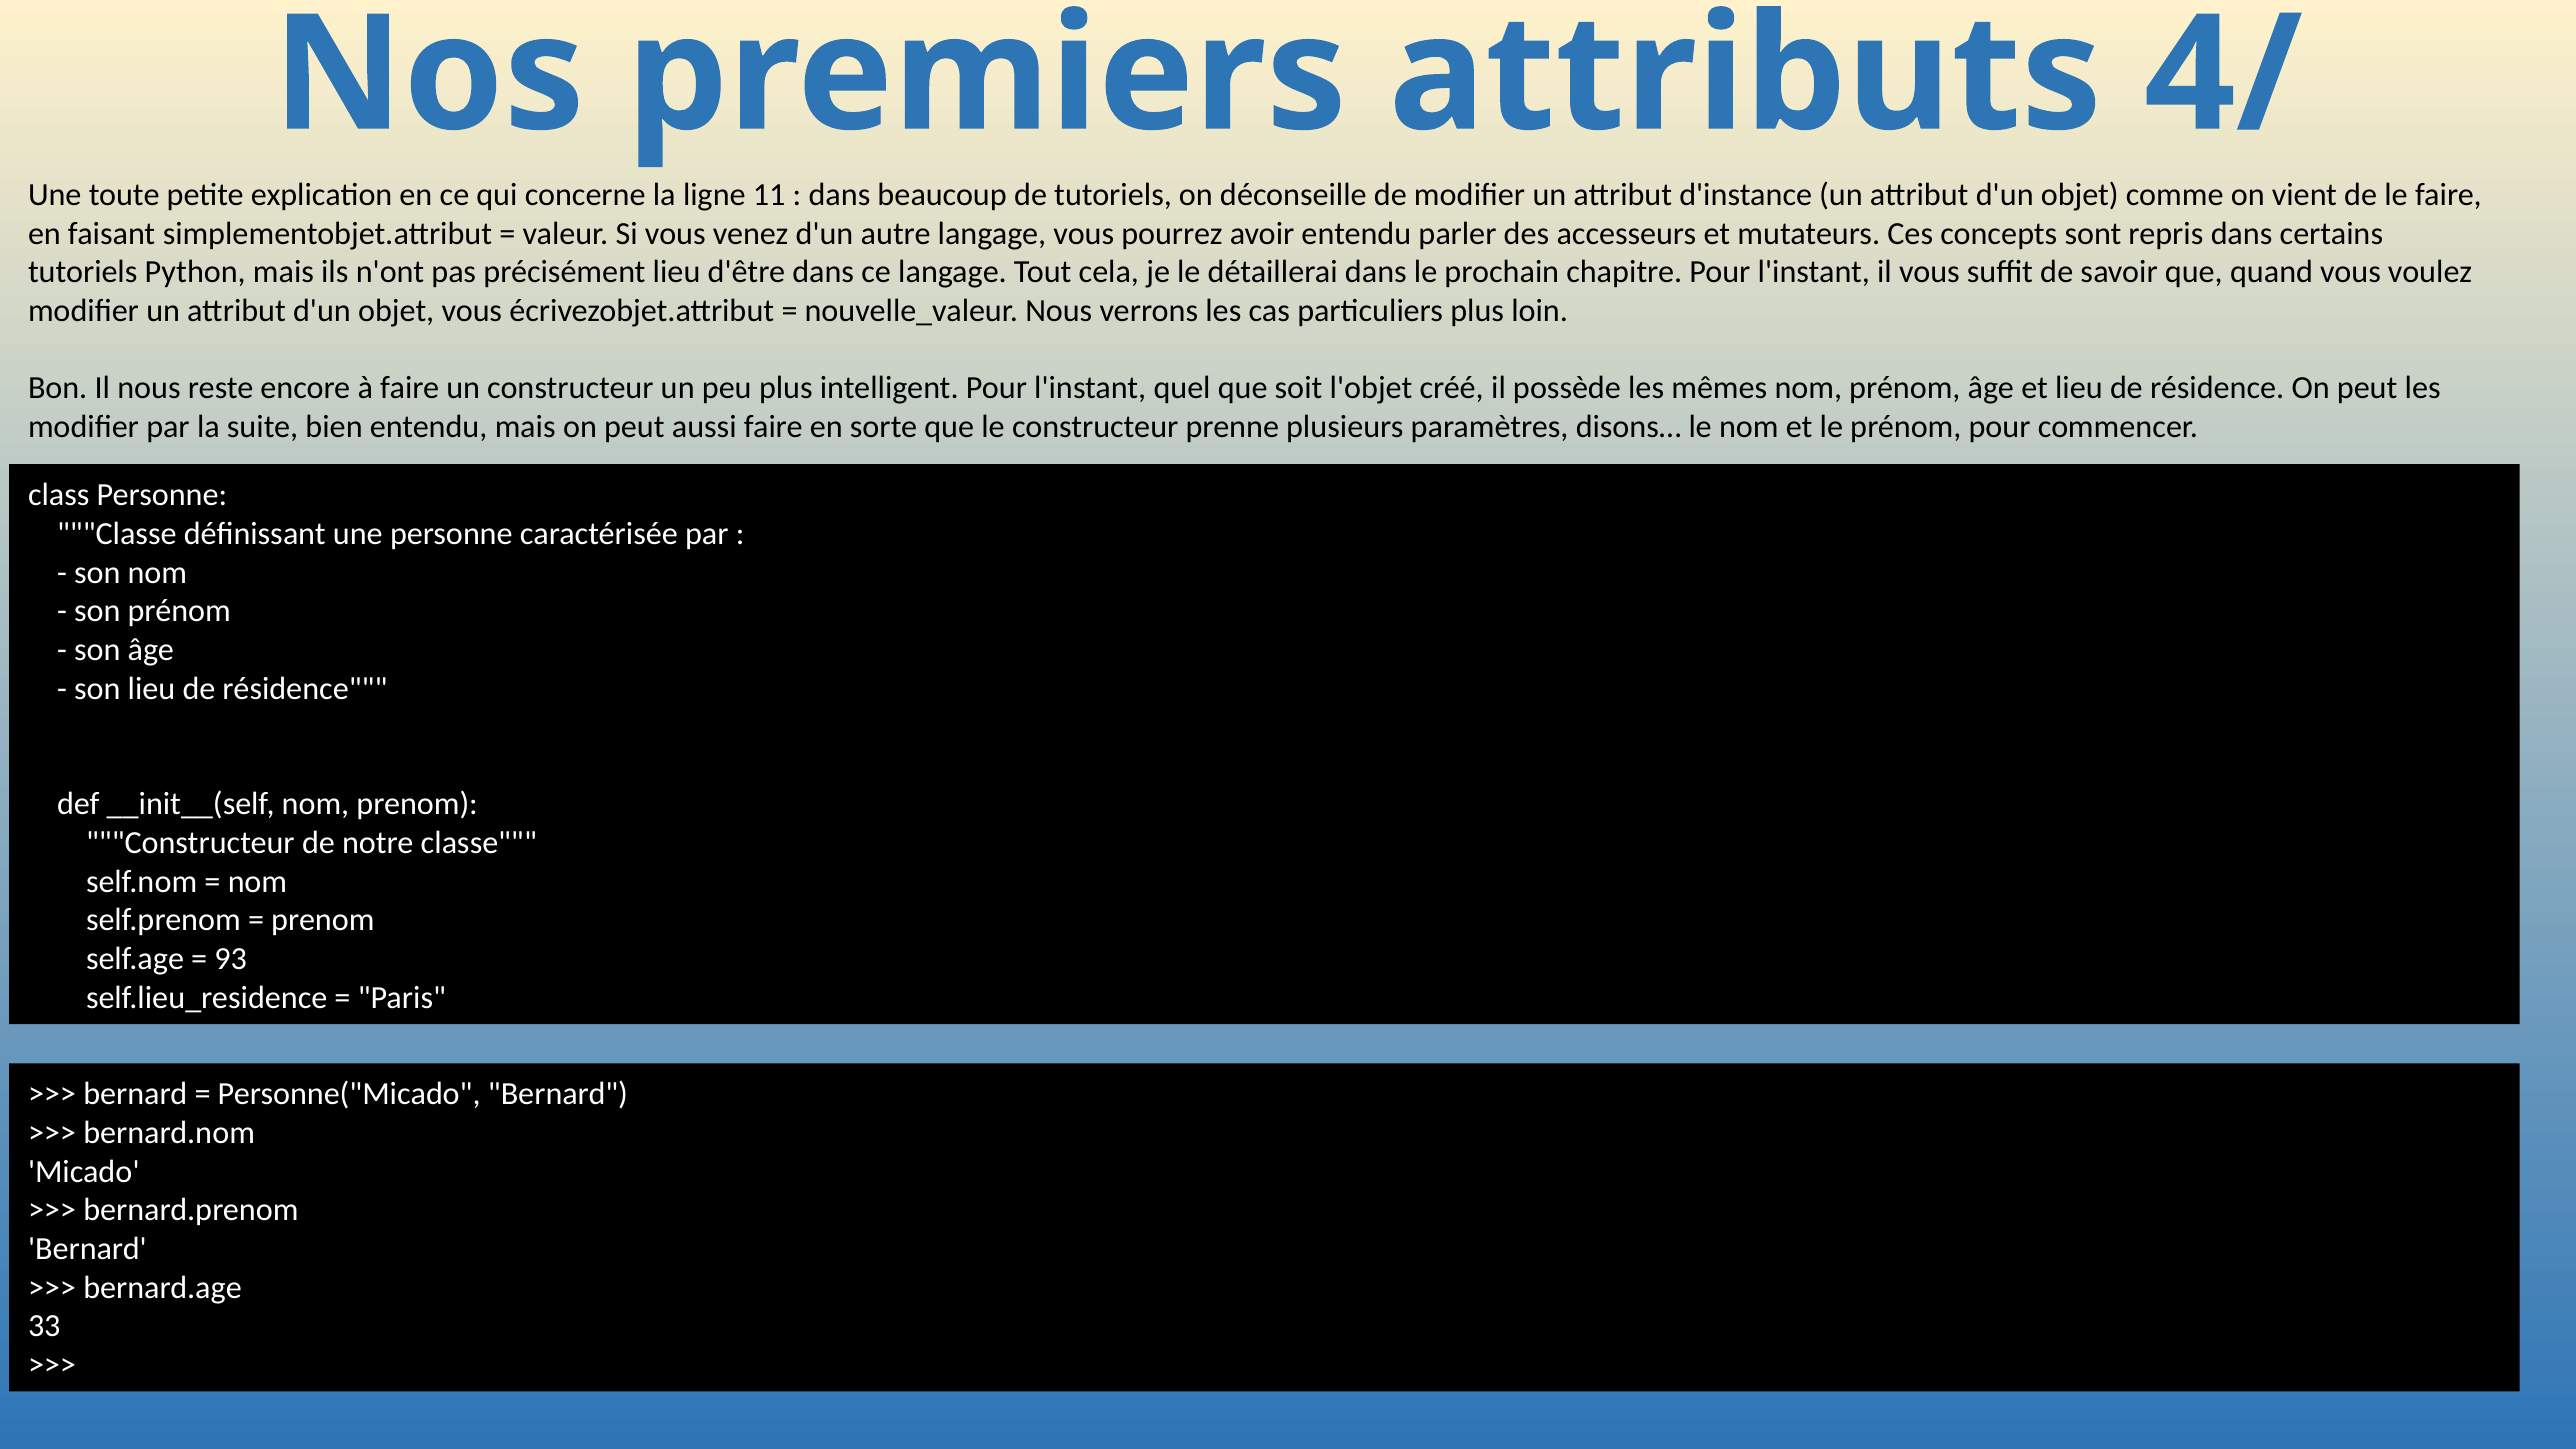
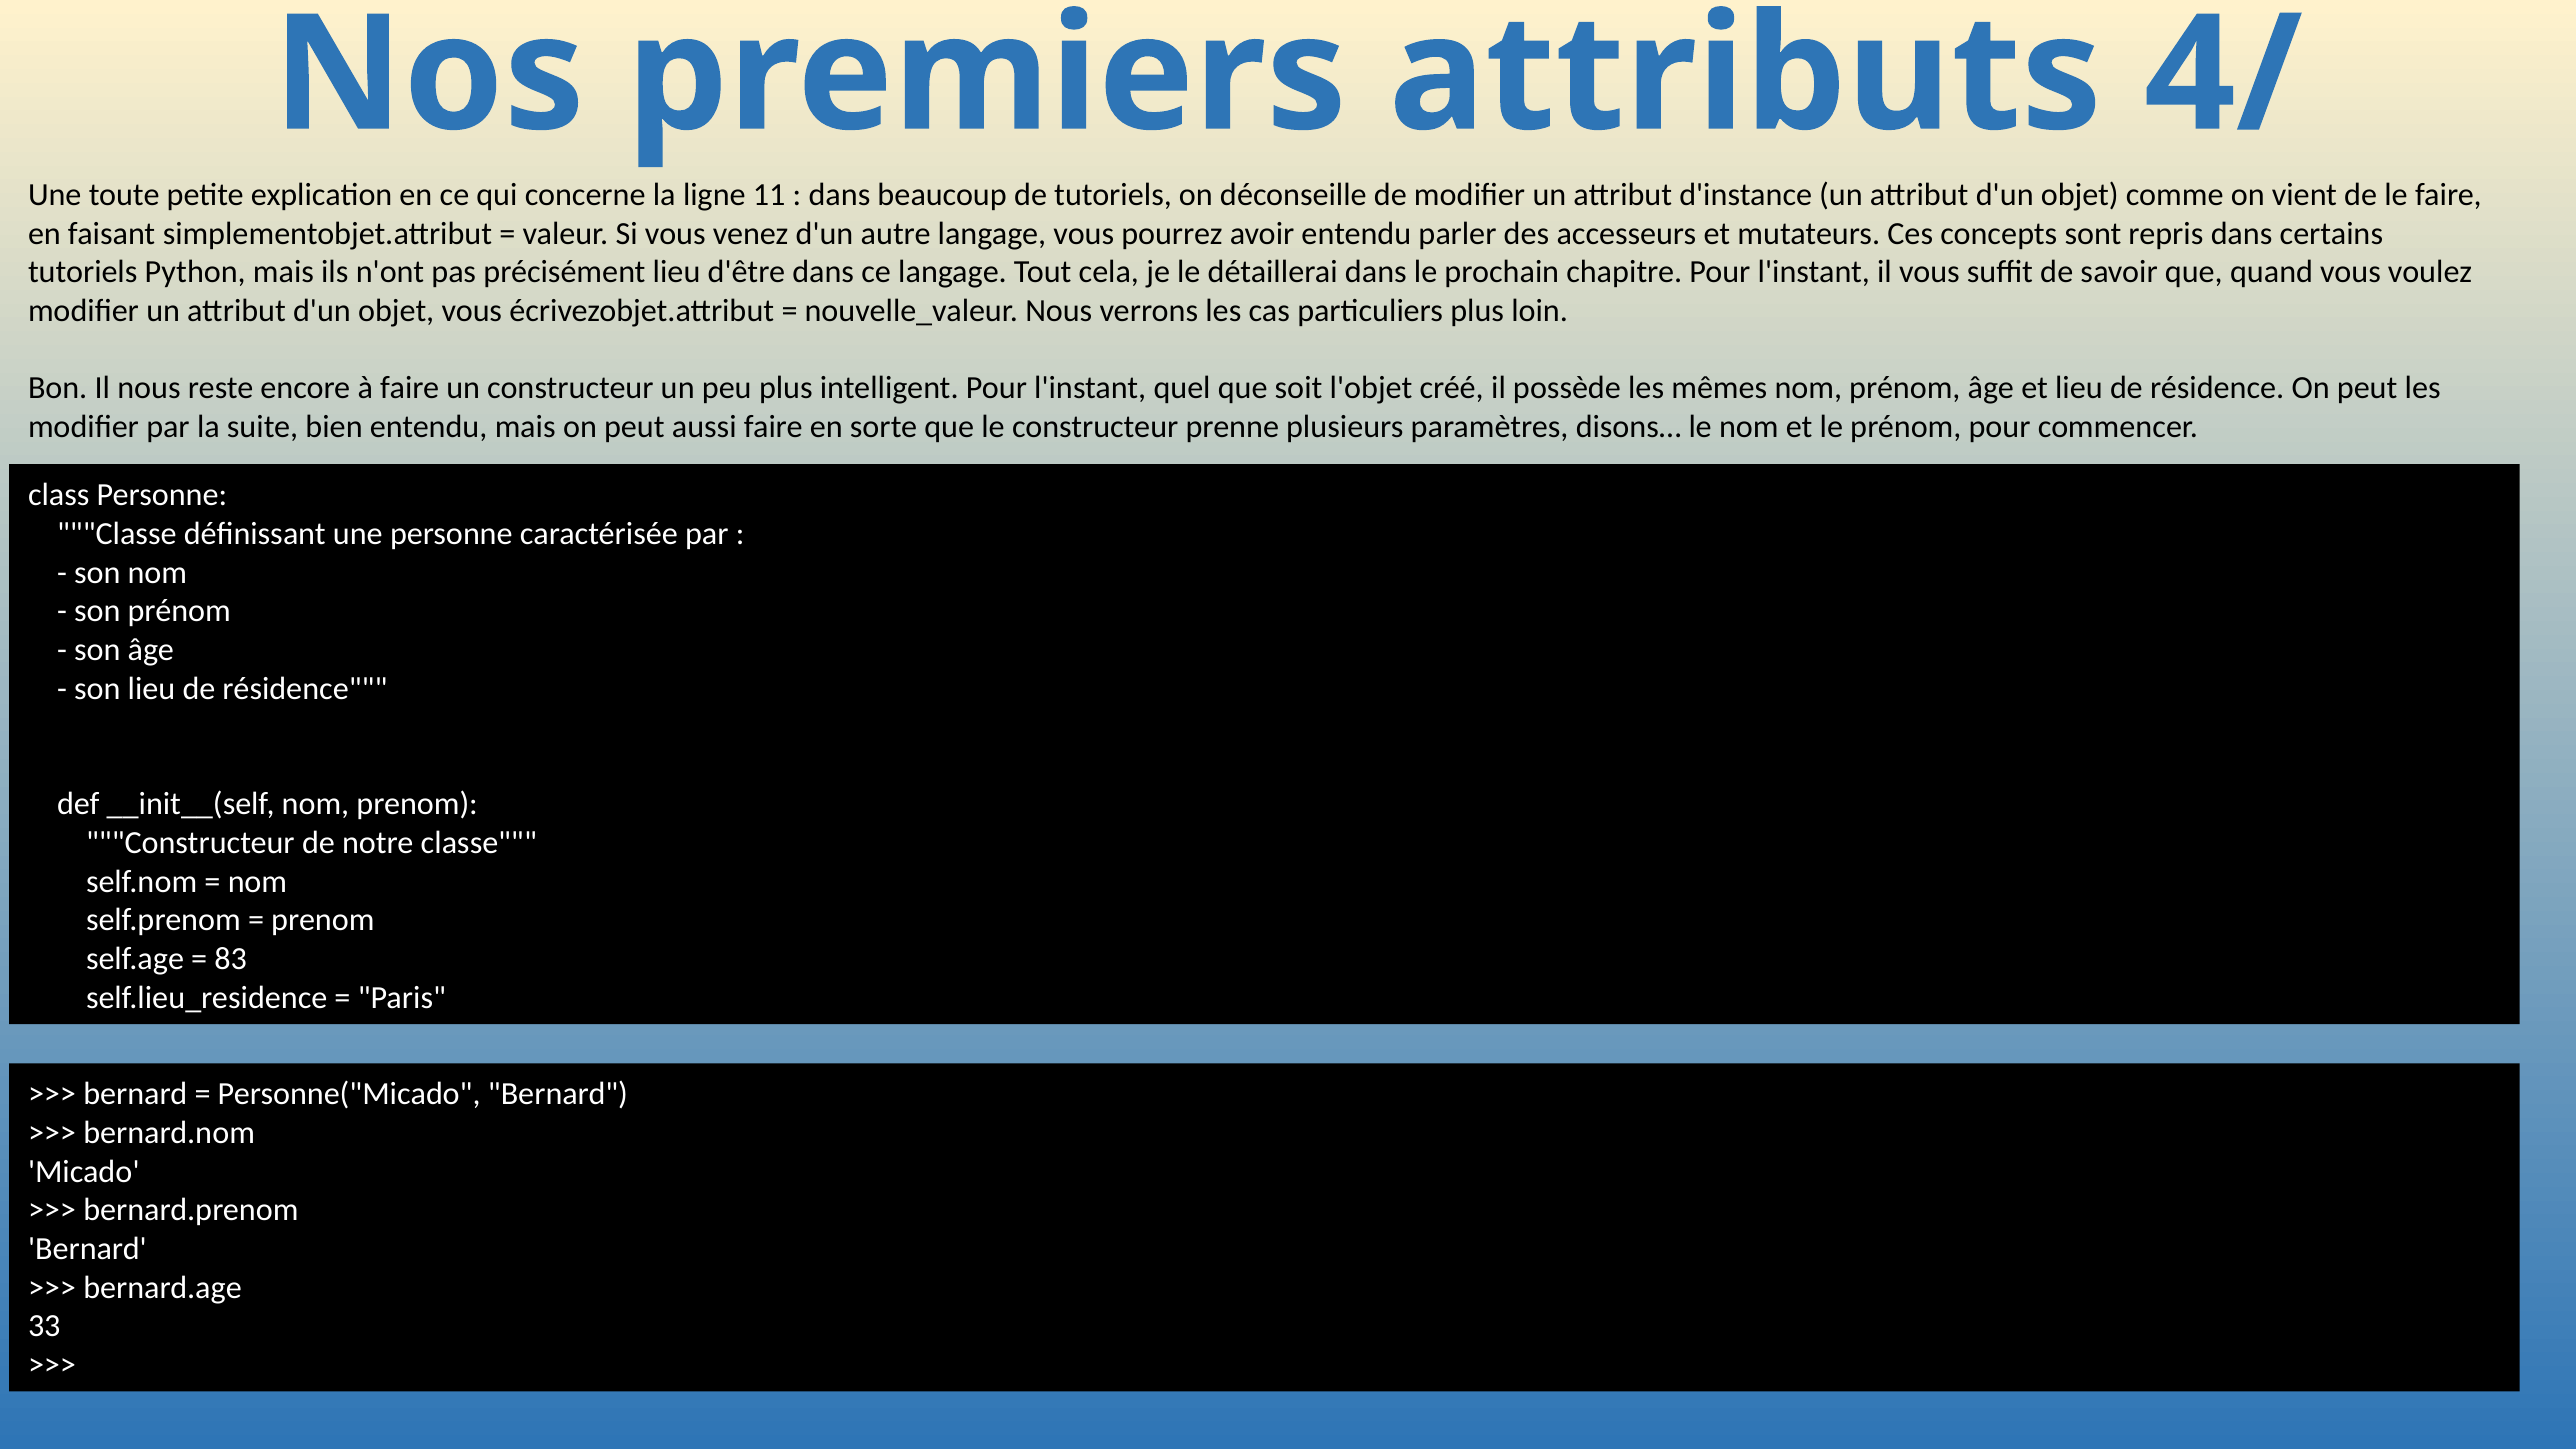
93: 93 -> 83 (231, 959)
